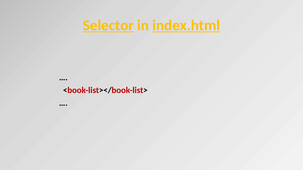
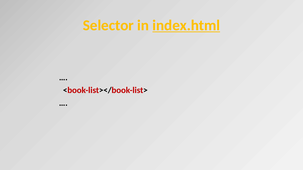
Selector underline: present -> none (108, 25)
